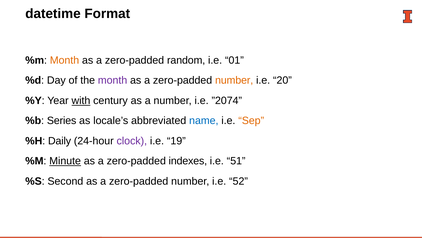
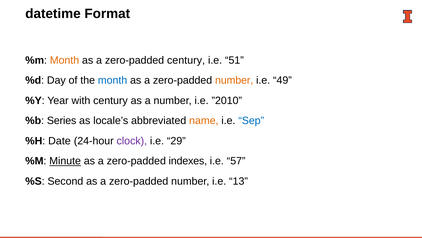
zero-padded random: random -> century (186, 60)
01: 01 -> 51 (234, 60)
month colour: purple -> blue (113, 80)
20: 20 -> 49 (282, 80)
with underline: present -> none (81, 100)
”2074: ”2074 -> ”2010 (227, 100)
name colour: blue -> orange (204, 120)
Sep colour: orange -> blue (251, 120)
Daily: Daily -> Date (59, 141)
19: 19 -> 29 (176, 141)
51: 51 -> 57 (236, 161)
52: 52 -> 13 (239, 181)
